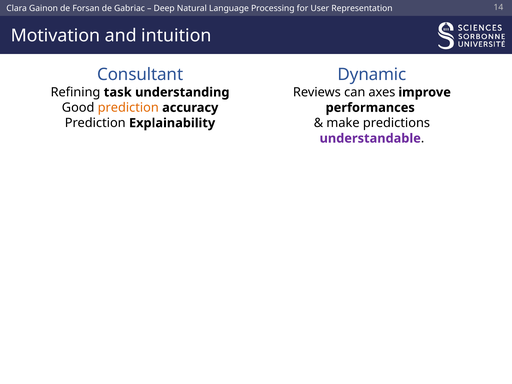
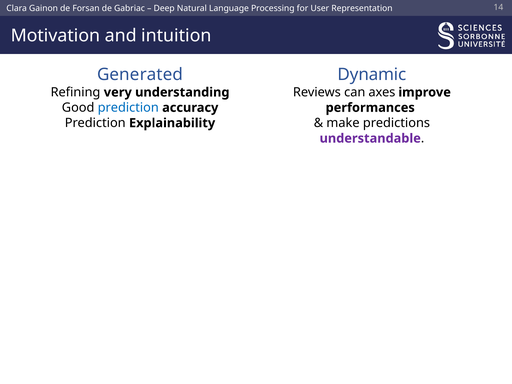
Consultant: Consultant -> Generated (140, 75)
task: task -> very (118, 92)
prediction colour: orange -> blue (128, 108)
